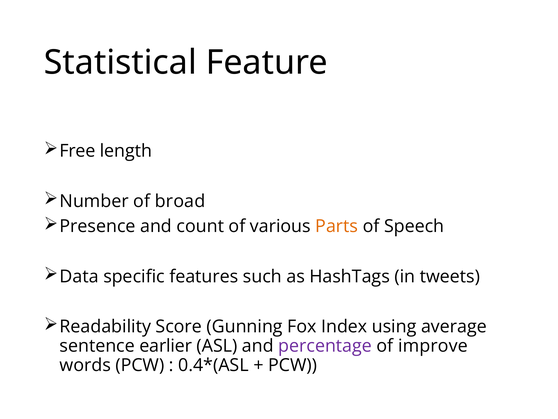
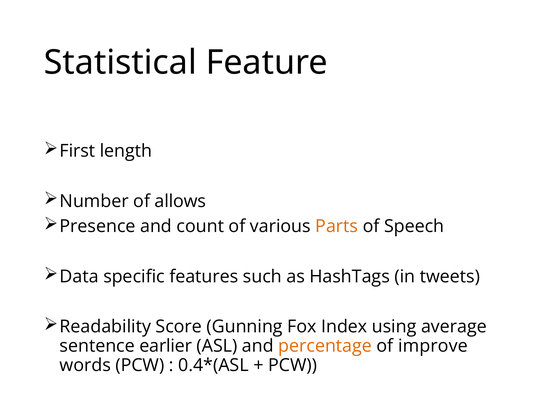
Free: Free -> First (77, 151)
broad: broad -> allows (180, 201)
percentage colour: purple -> orange (325, 346)
